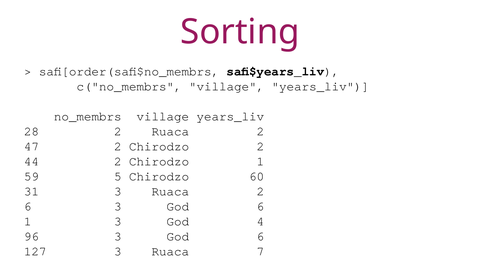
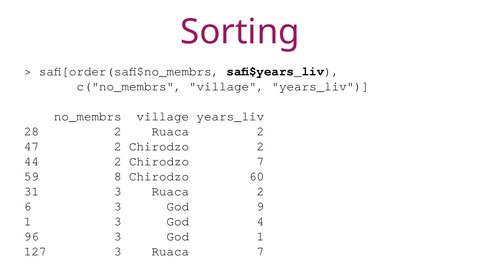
Chirodzo 1: 1 -> 7 (260, 161)
5: 5 -> 8 (118, 176)
6 3 God 6: 6 -> 9 (260, 206)
96 3 God 6: 6 -> 1 (260, 236)
